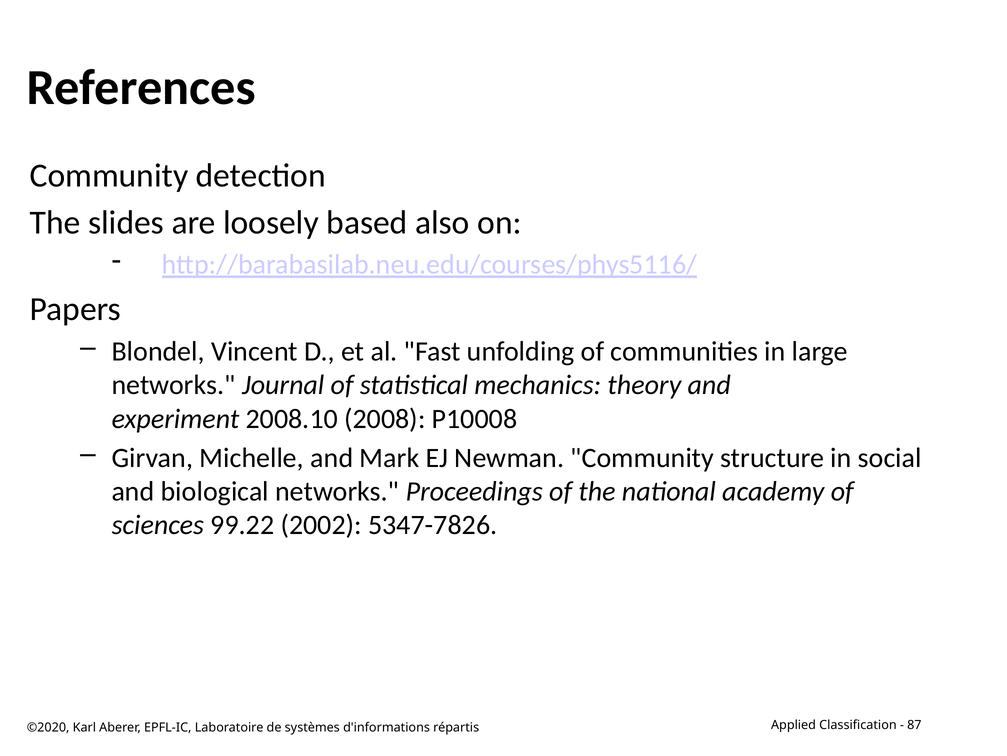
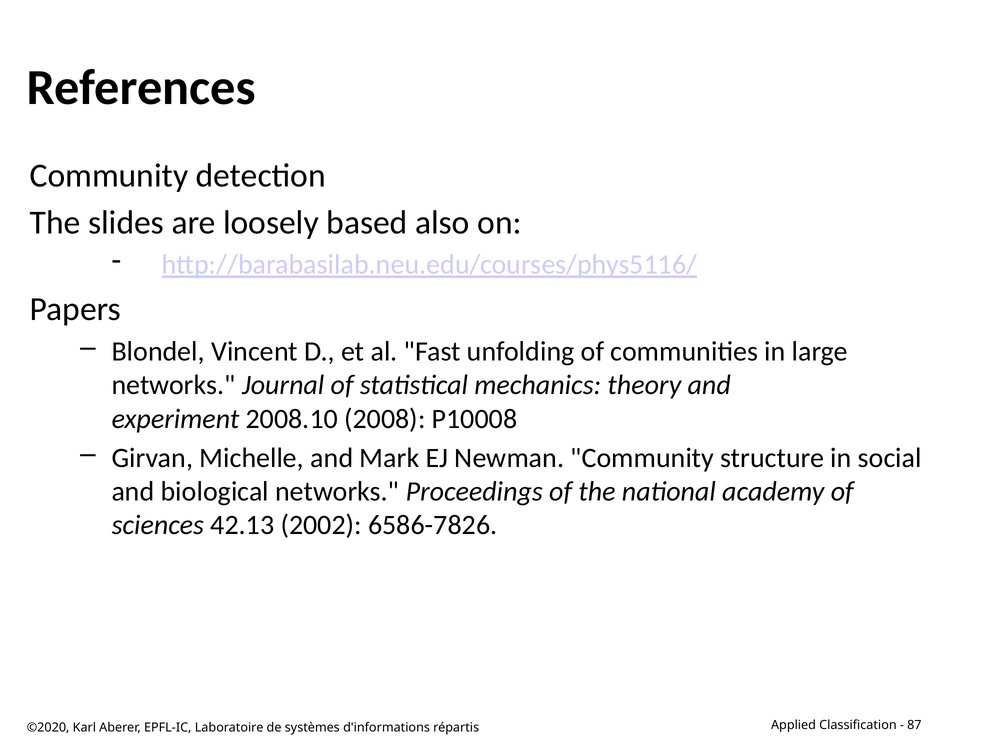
99.22: 99.22 -> 42.13 (242, 525)
5347-7826: 5347-7826 -> 6586-7826 (433, 525)
